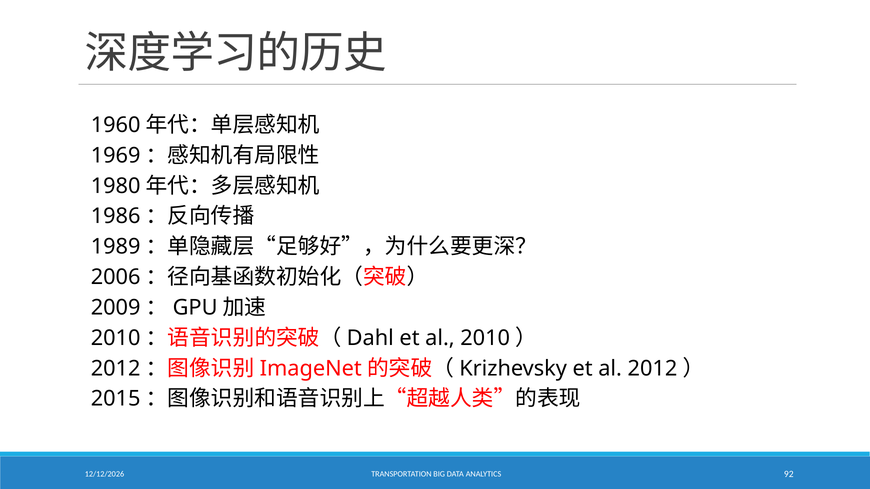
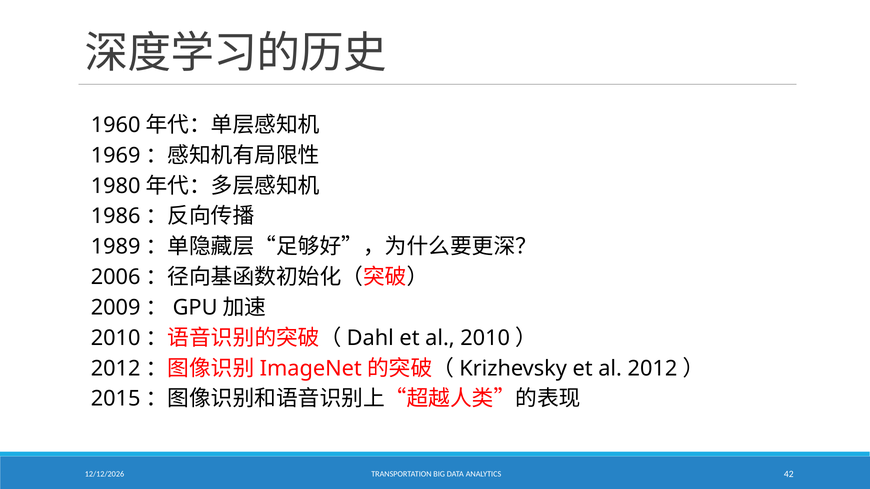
92: 92 -> 42 (789, 475)
